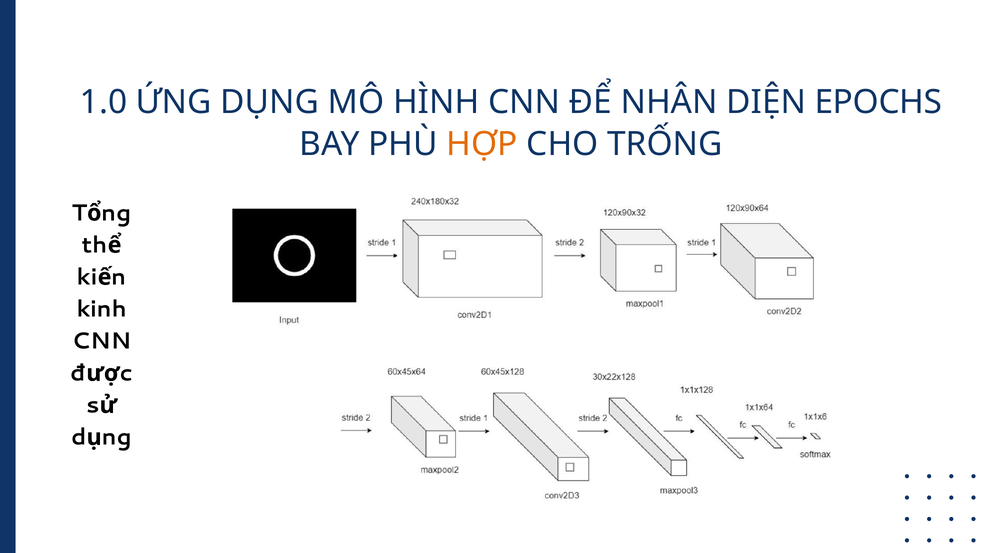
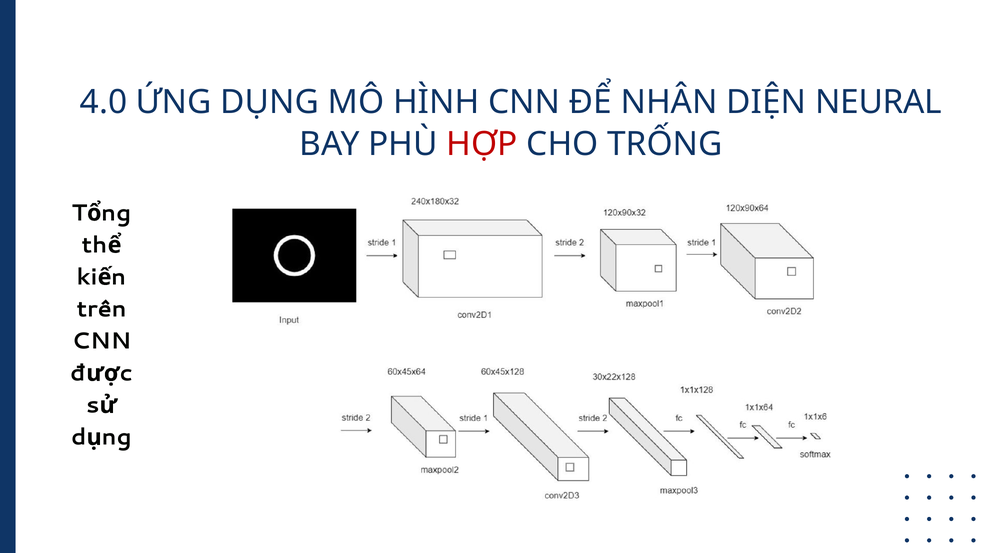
1.0: 1.0 -> 4.0 (104, 102)
EPOCHS: EPOCHS -> NEURAL (878, 102)
HỢP colour: orange -> red (482, 144)
kinh: kinh -> trên (102, 309)
